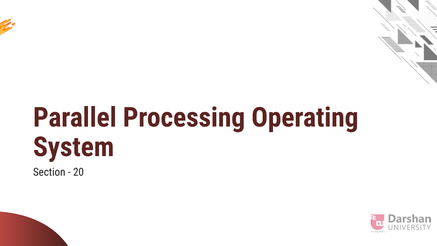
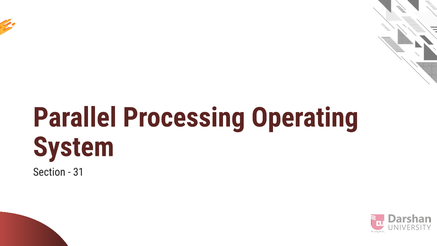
20: 20 -> 31 (78, 172)
